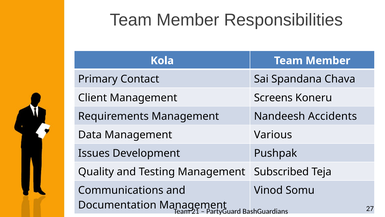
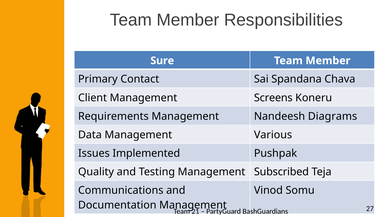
Kola: Kola -> Sure (162, 61)
Accidents: Accidents -> Diagrams (333, 116)
Development: Development -> Implemented (146, 153)
